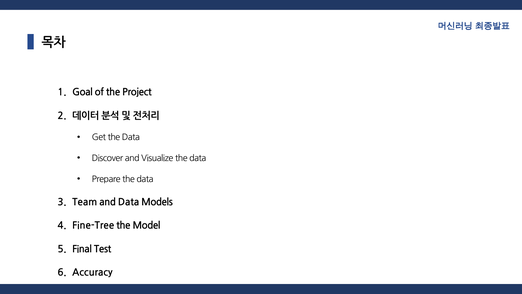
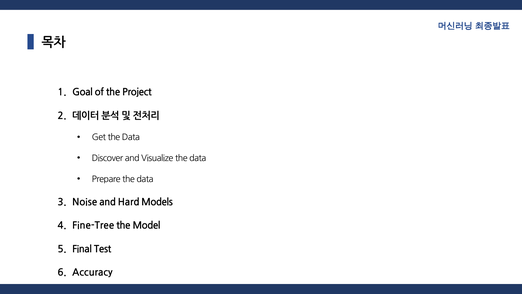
Team: Team -> Noise (85, 202)
and Data: Data -> Hard (129, 202)
